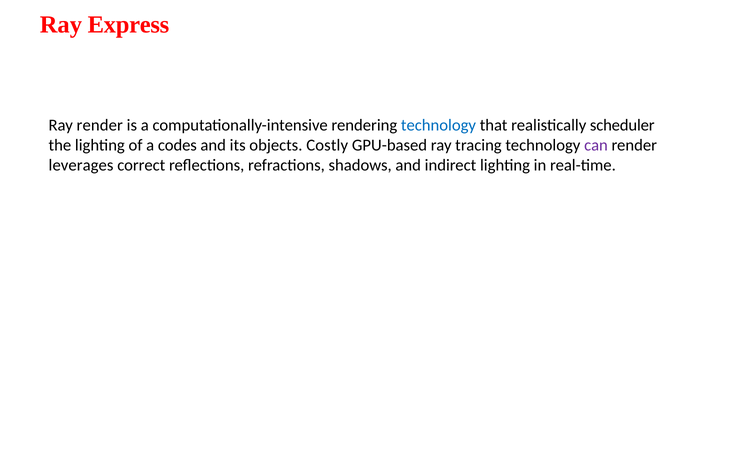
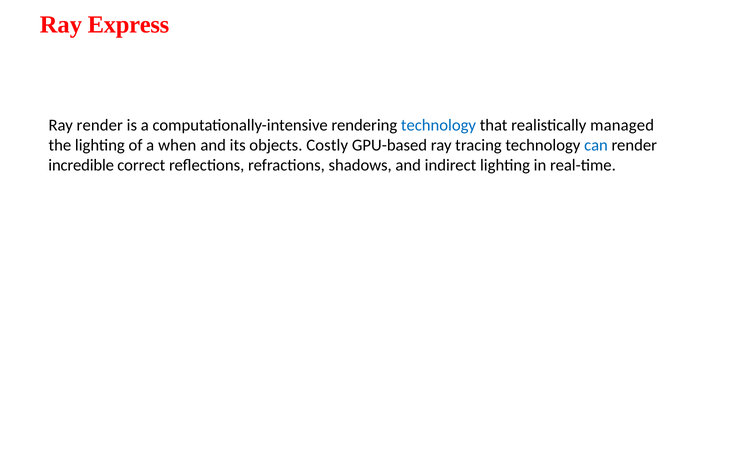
scheduler: scheduler -> managed (622, 125)
codes: codes -> when (177, 145)
can colour: purple -> blue (596, 145)
leverages: leverages -> incredible (81, 165)
